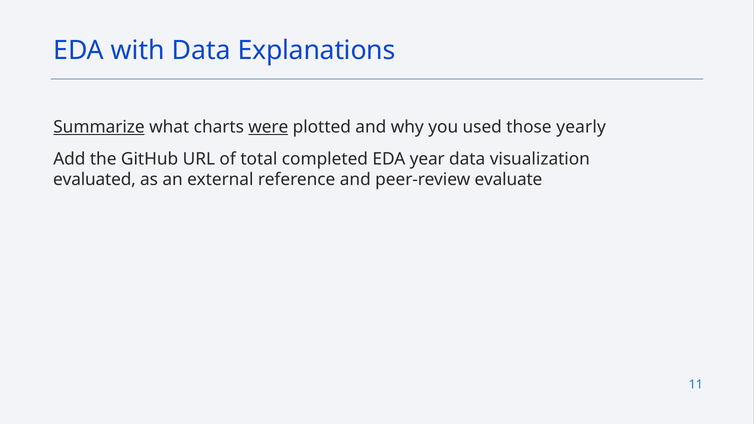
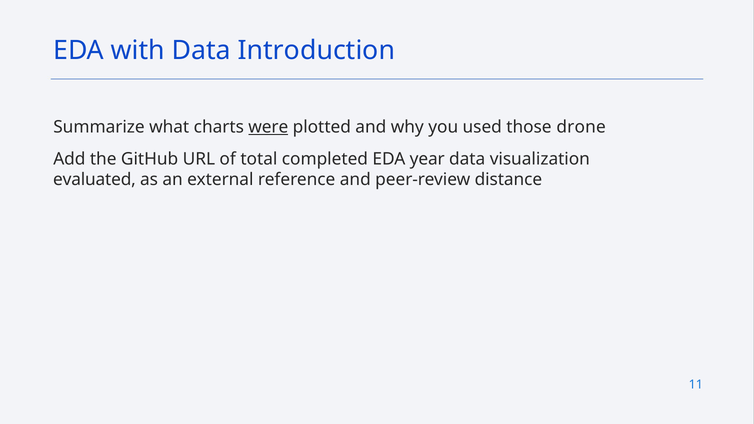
Explanations: Explanations -> Introduction (316, 50)
Summarize underline: present -> none (99, 127)
yearly: yearly -> drone (581, 127)
evaluate: evaluate -> distance (508, 180)
